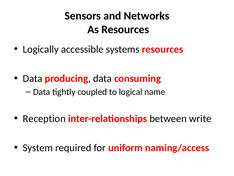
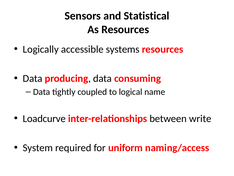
Networks: Networks -> Statistical (147, 16)
Reception: Reception -> Loadcurve (44, 118)
